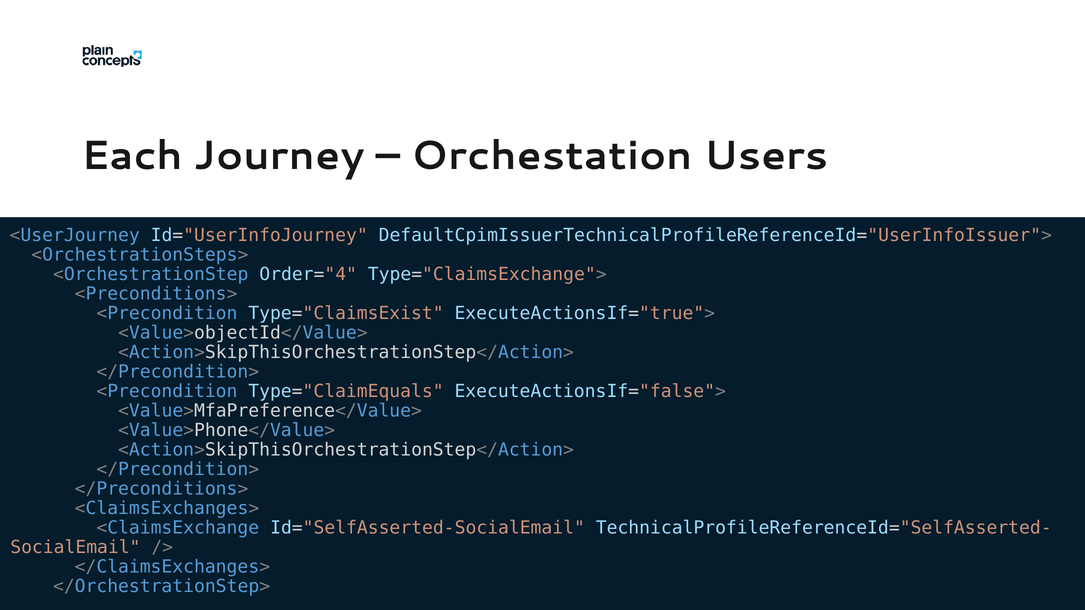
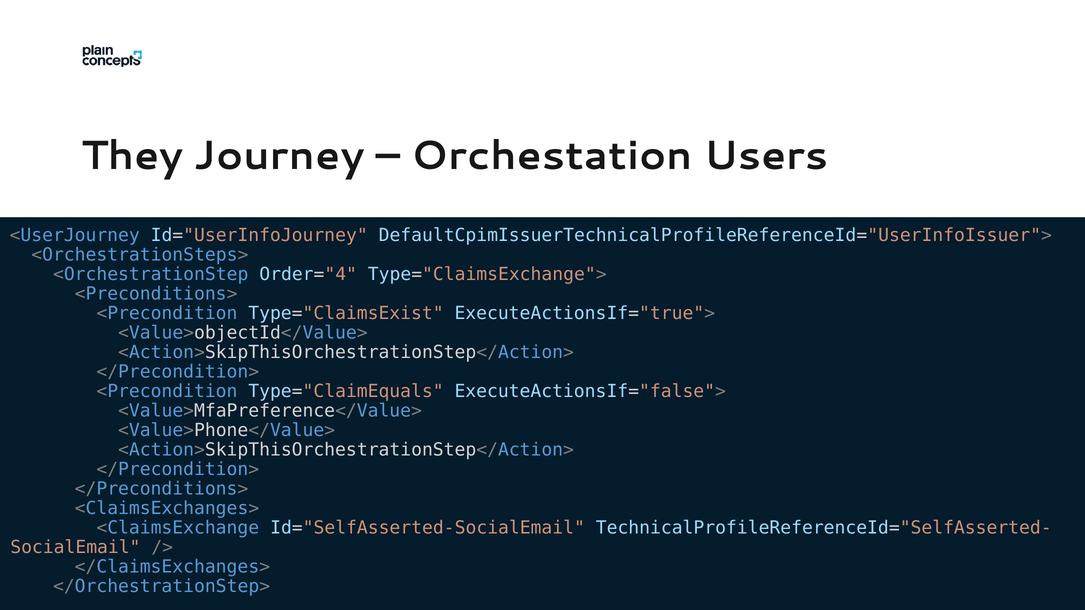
Each: Each -> They (132, 156)
